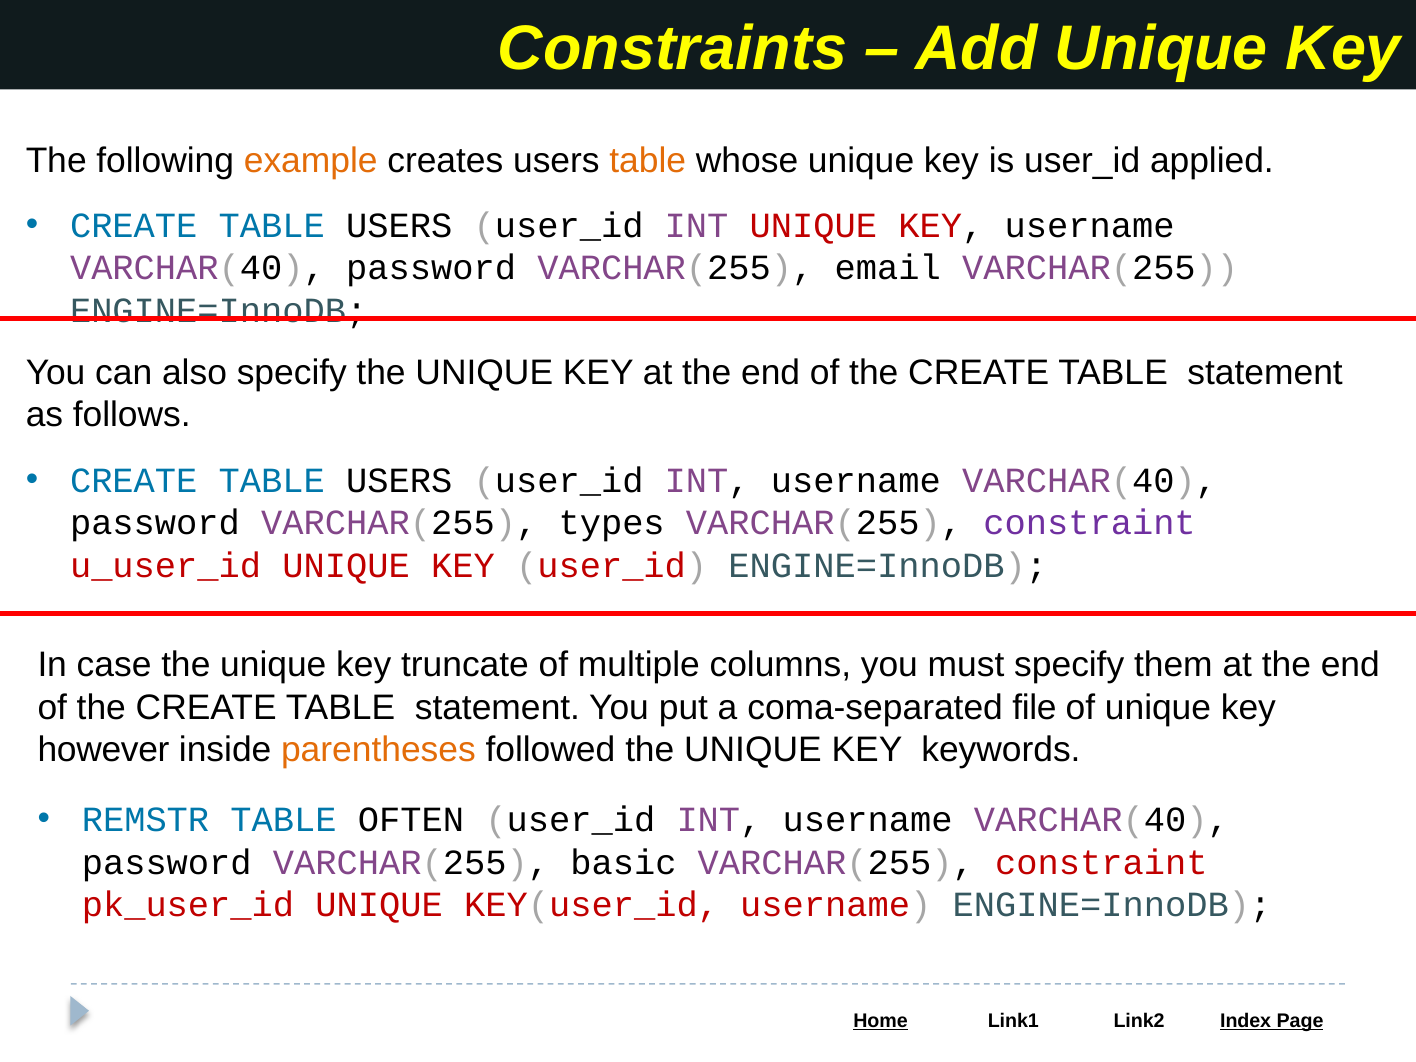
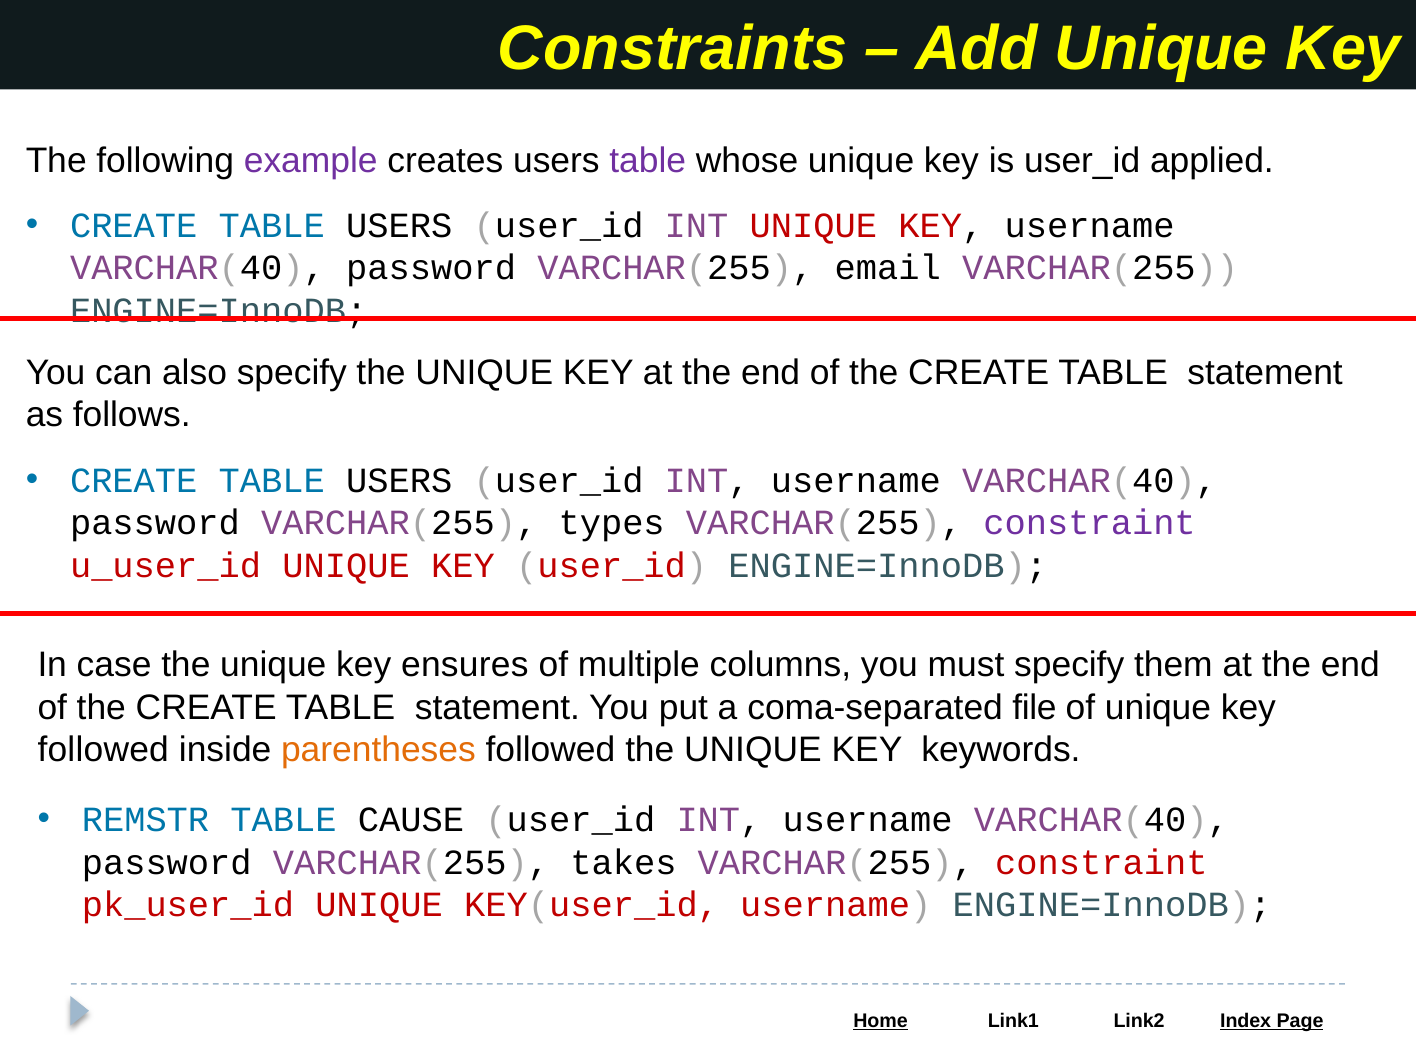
example colour: orange -> purple (311, 160)
table colour: orange -> purple (648, 160)
truncate: truncate -> ensures (465, 665)
however: however -> followed (103, 750)
OFTEN: OFTEN -> CAUSE (411, 820)
basic: basic -> takes (623, 862)
